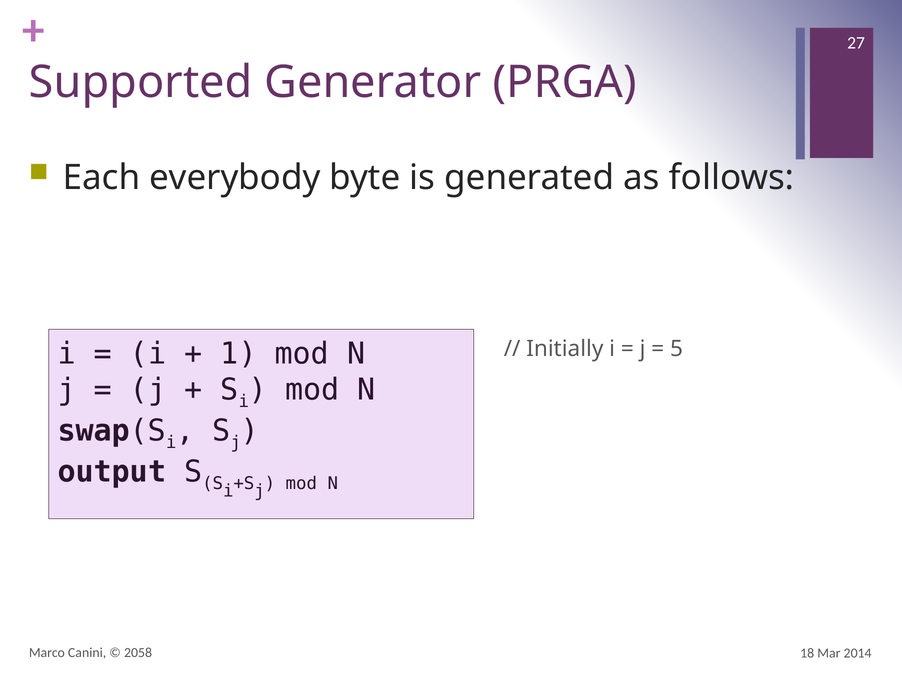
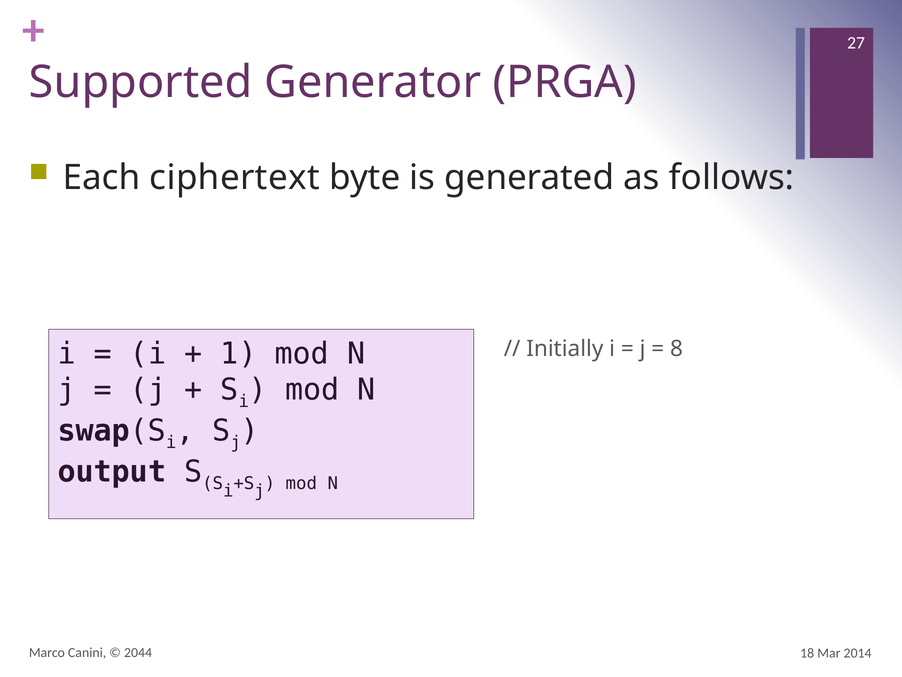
everybody: everybody -> ciphertext (235, 178)
5: 5 -> 8 (676, 348)
2058: 2058 -> 2044 (138, 652)
